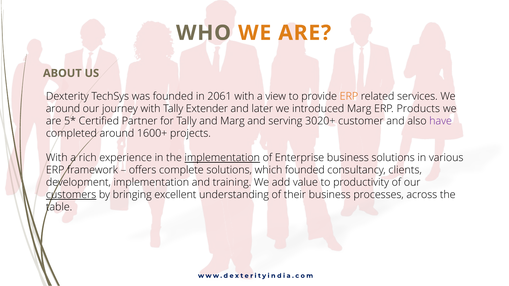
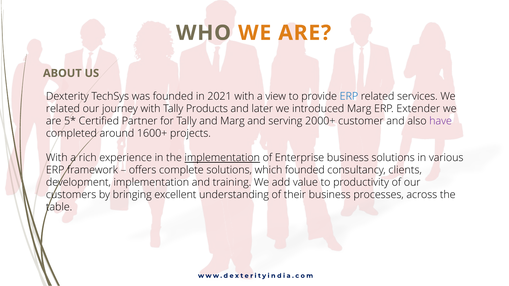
2061: 2061 -> 2021 (219, 97)
ERP colour: orange -> blue (349, 97)
around: around -> related (63, 109)
Extender: Extender -> Products (207, 109)
Products: Products -> Extender (418, 109)
3020+: 3020+ -> 2000+ (320, 121)
customers underline: present -> none (71, 195)
